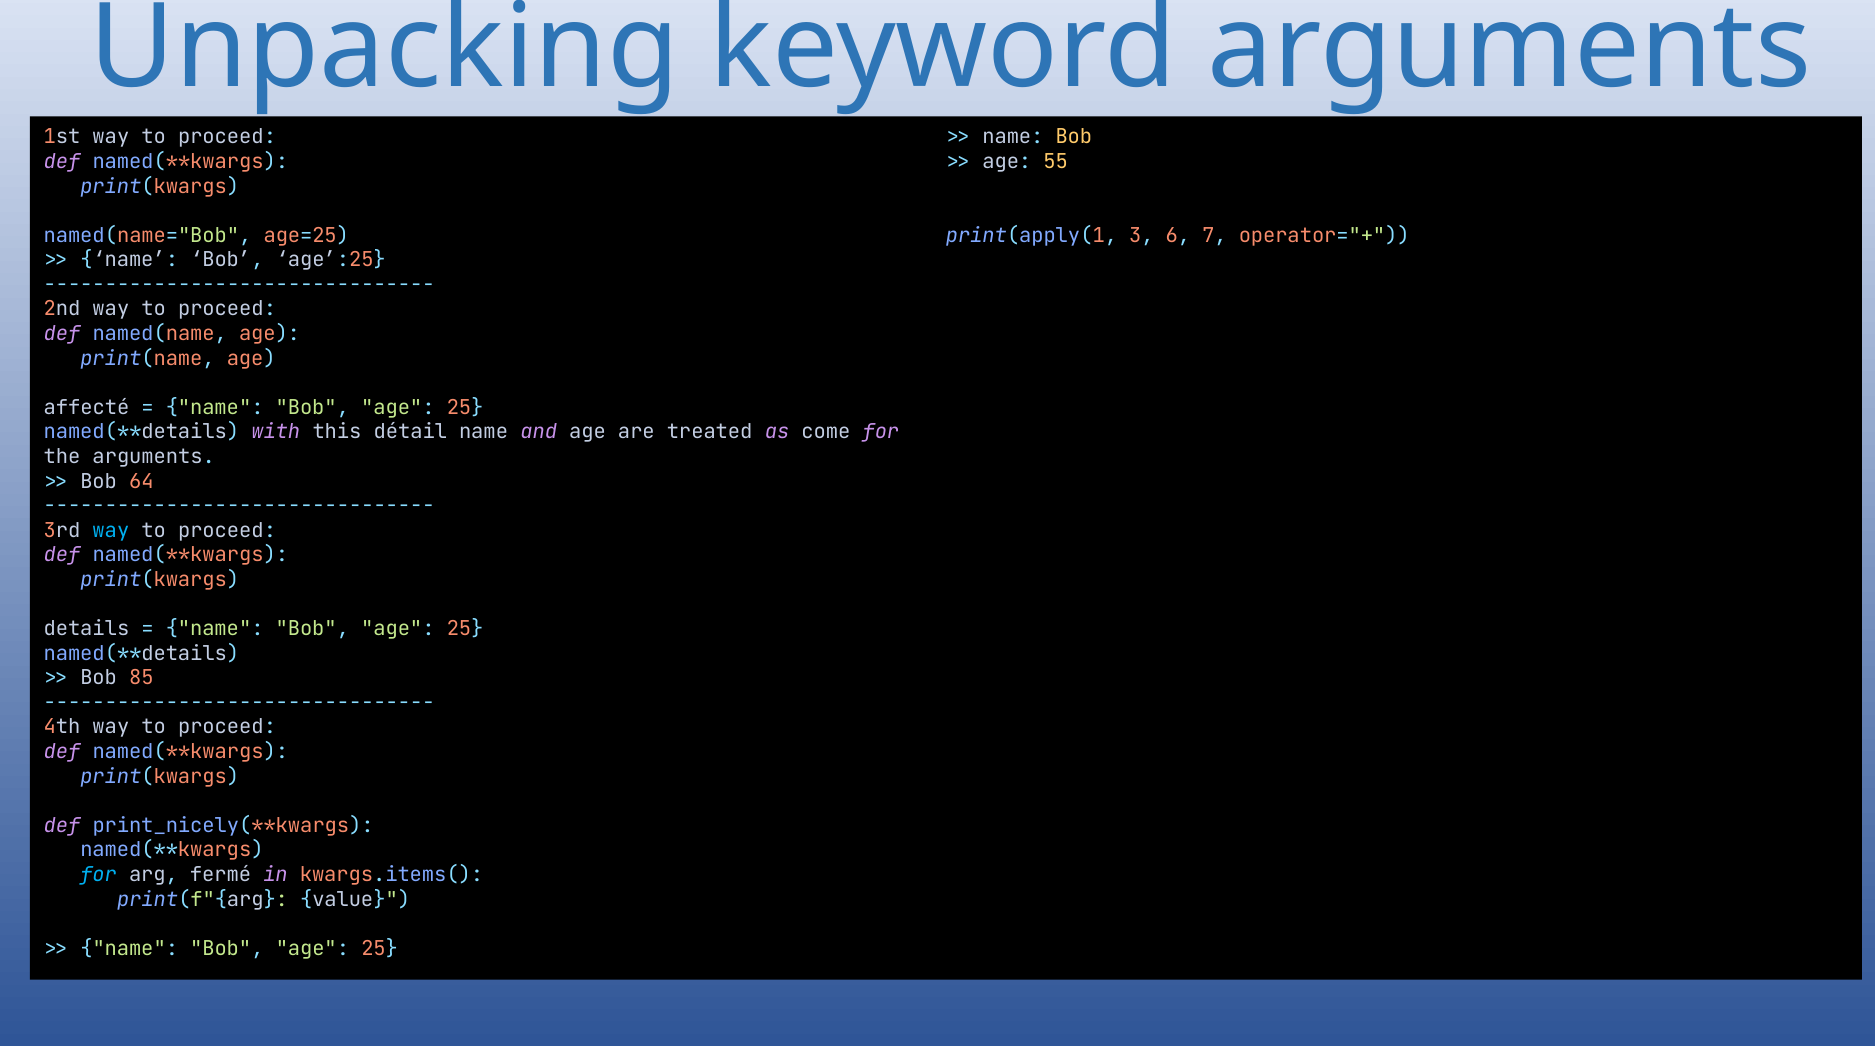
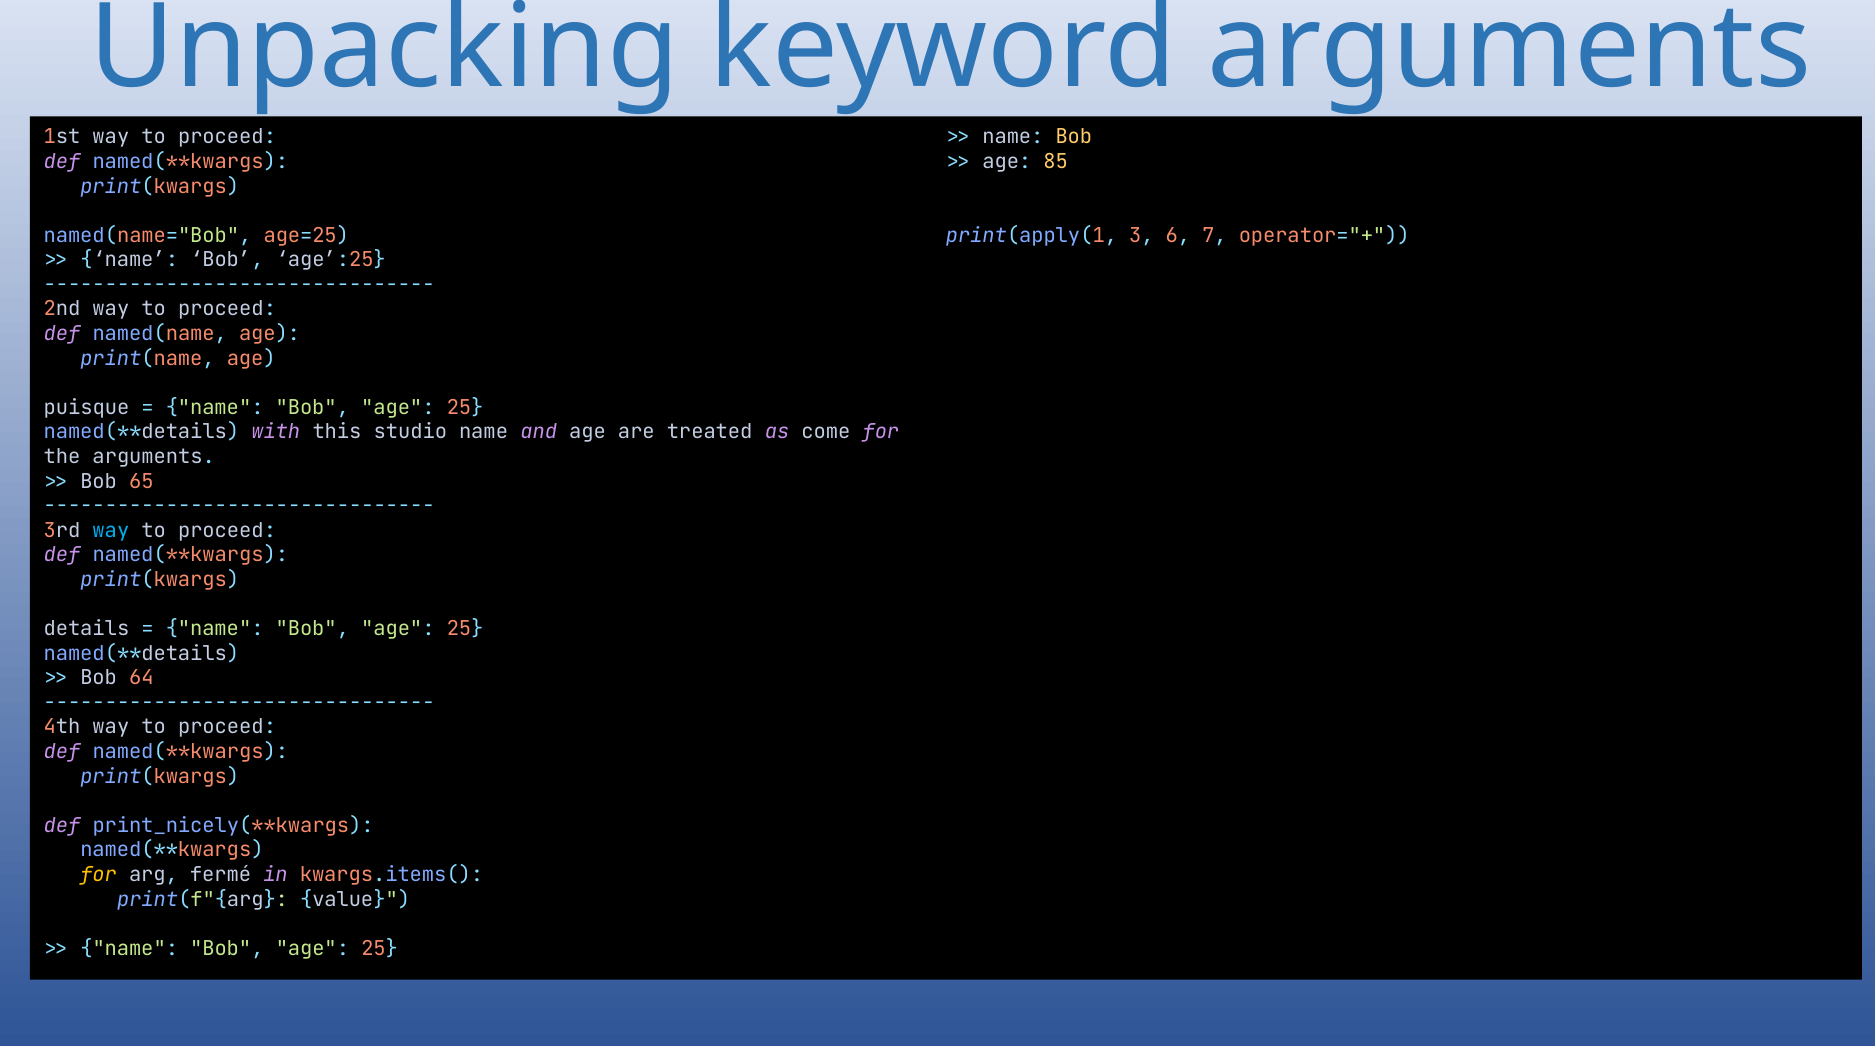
55: 55 -> 85 (1056, 162)
affecté: affecté -> puisque (87, 407)
détail: détail -> studio (410, 432)
64: 64 -> 65 (141, 481)
85: 85 -> 64 (141, 678)
for colour: light blue -> yellow (99, 874)
